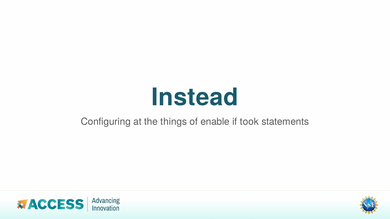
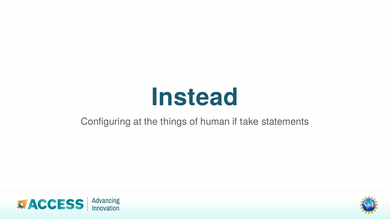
enable: enable -> human (215, 122)
took: took -> take (249, 122)
